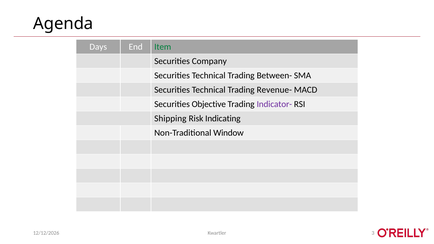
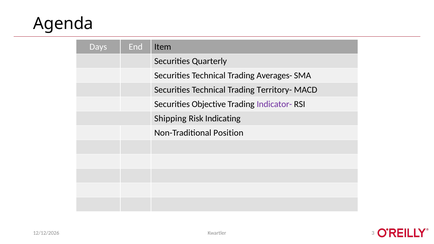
Item colour: green -> black (163, 47)
Company: Company -> Quarterly (209, 61)
Between-: Between- -> Averages- (274, 76)
Revenue-: Revenue- -> Territory- (274, 90)
Window: Window -> Position (228, 133)
